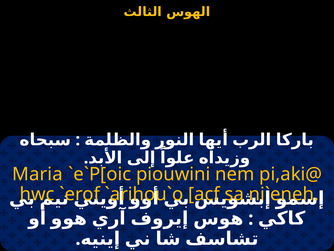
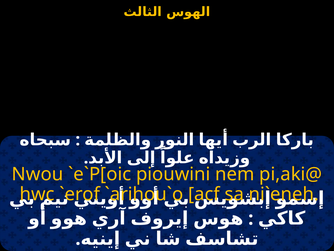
Maria: Maria -> Nwou (37, 174)
